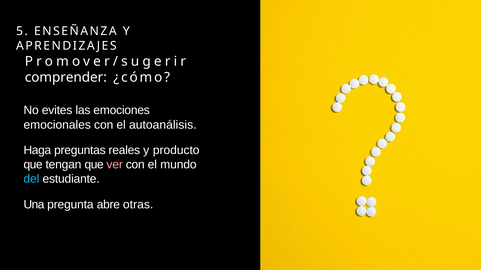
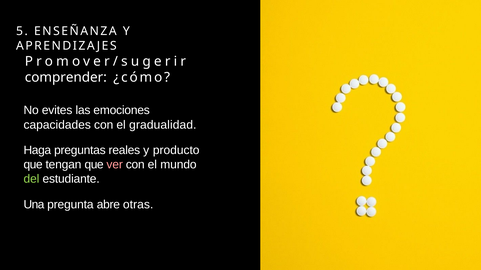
emocionales: emocionales -> capacidades (57, 125)
autoanálisis: autoanálisis -> gradualidad (163, 125)
del colour: light blue -> light green (31, 179)
